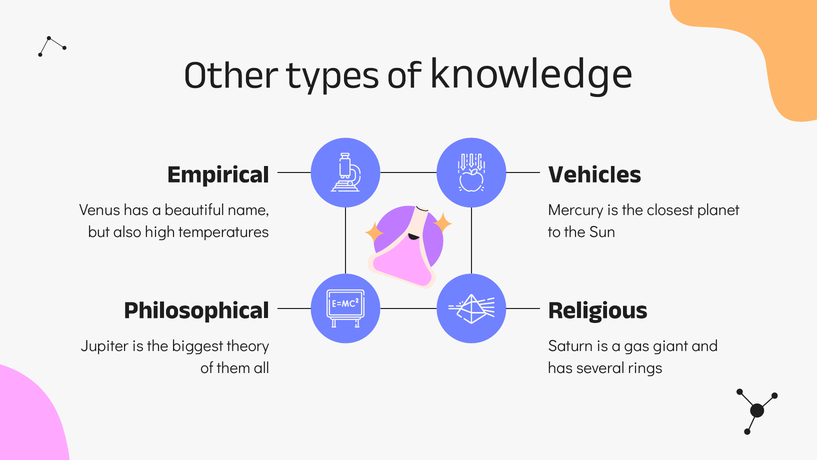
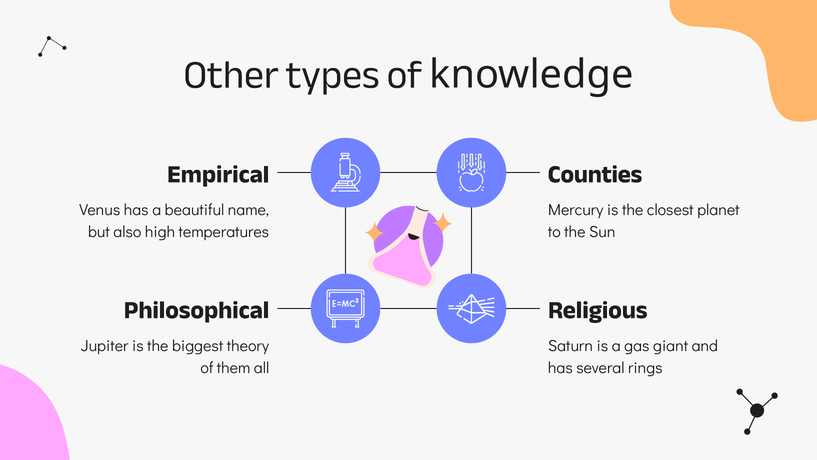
Vehicles: Vehicles -> Counties (595, 174)
